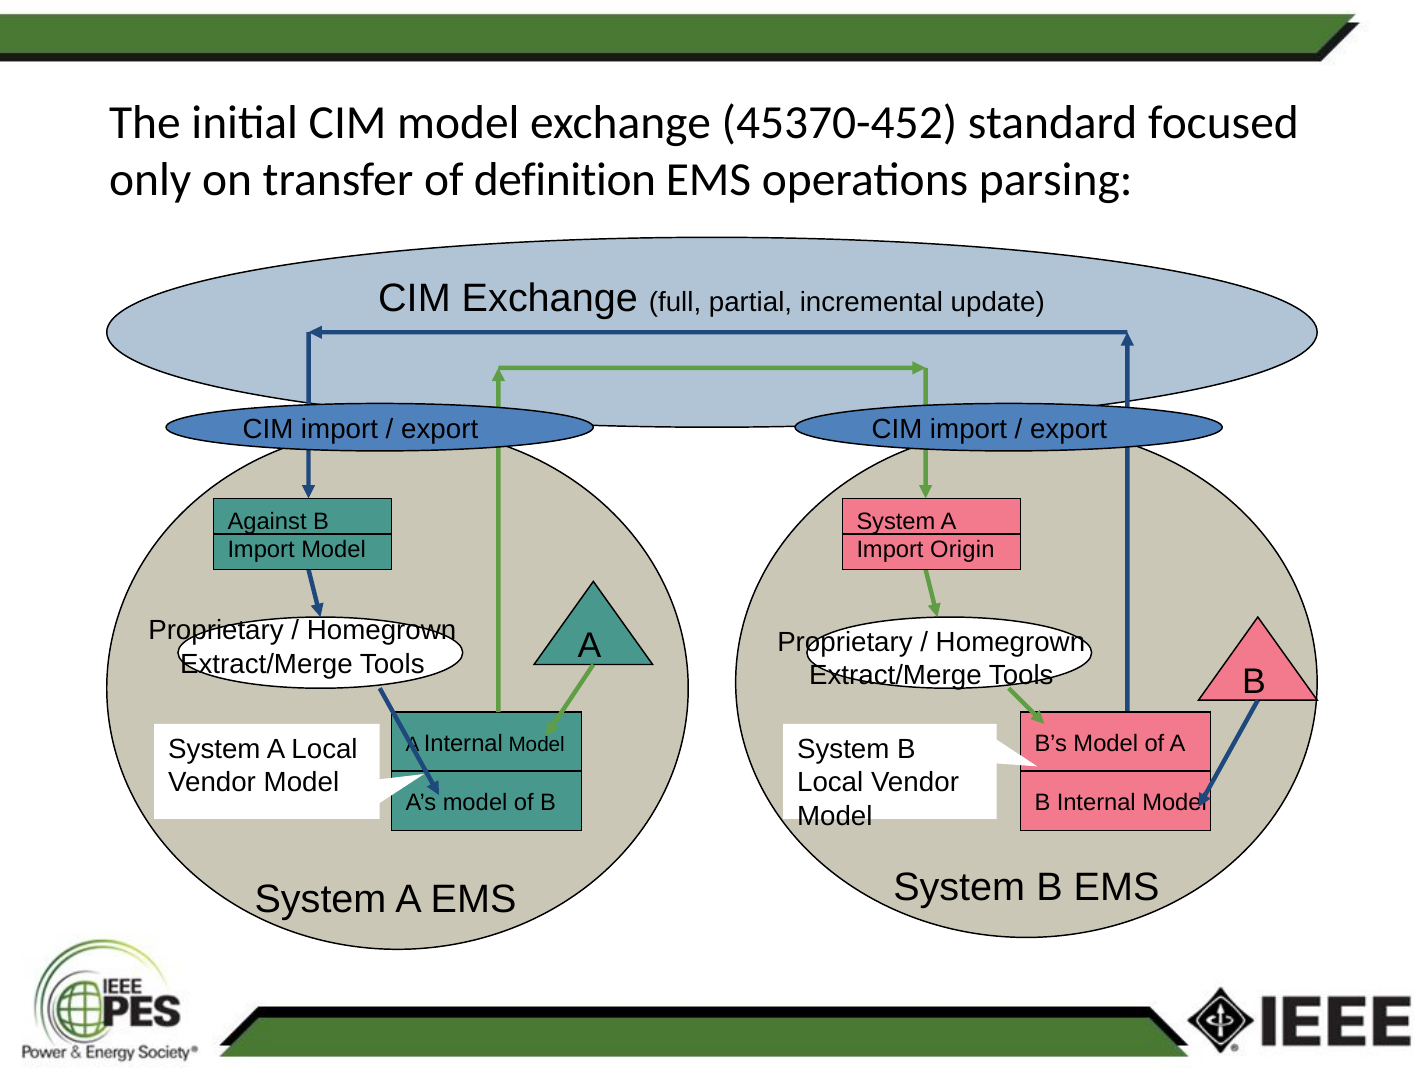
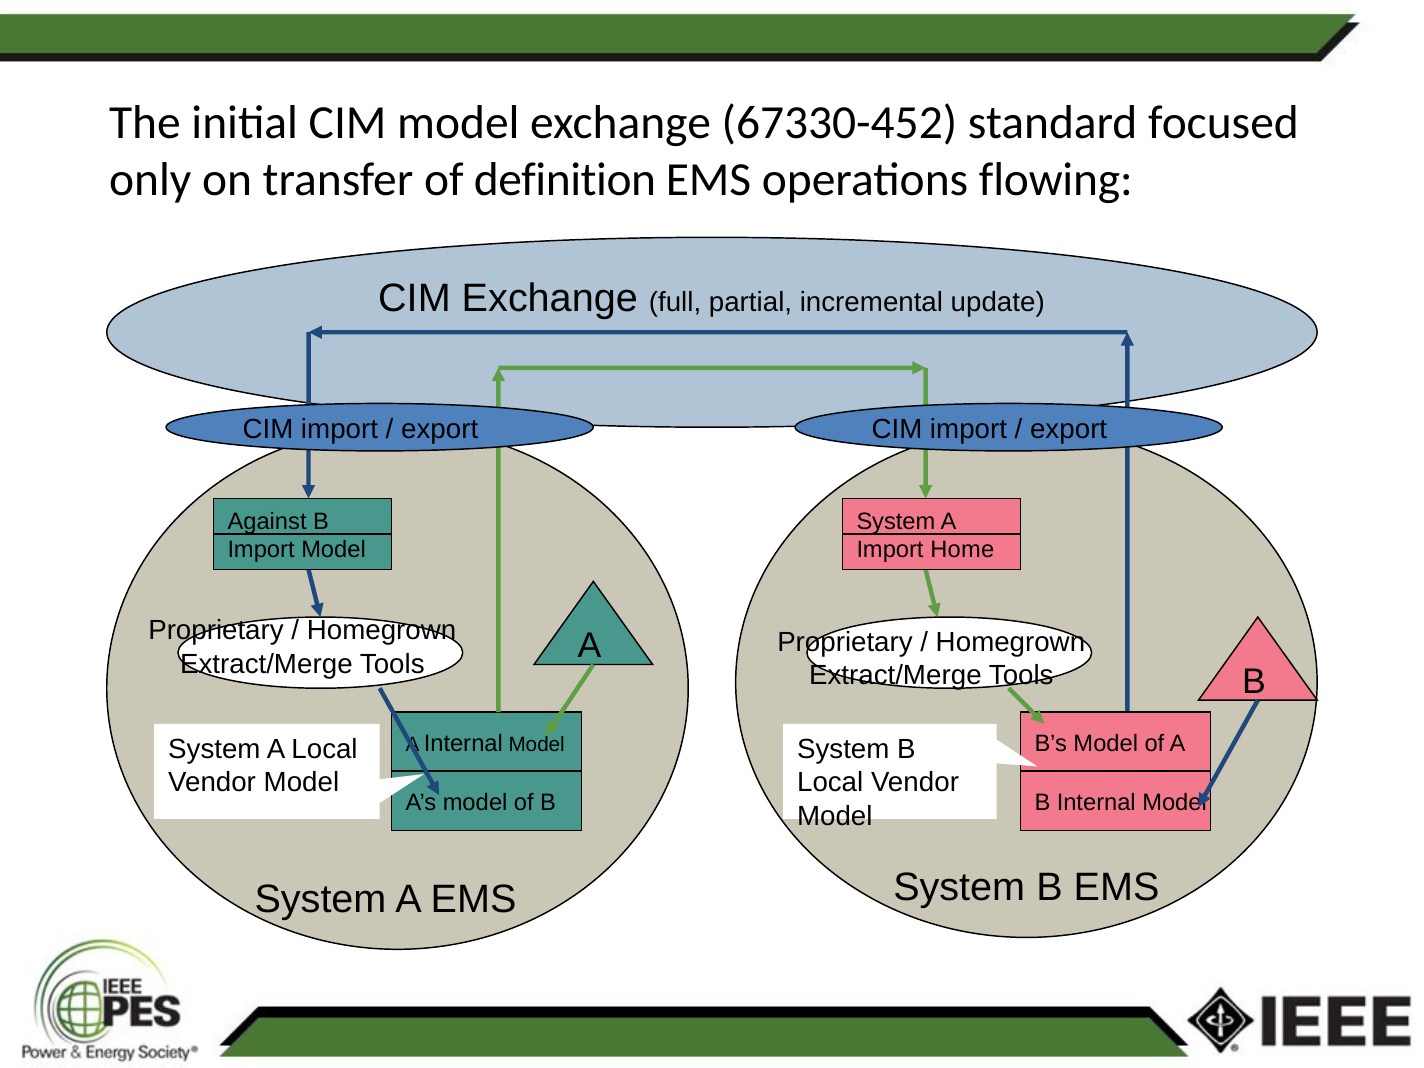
45370-452: 45370-452 -> 67330-452 (839, 123)
parsing: parsing -> flowing (1056, 180)
Origin: Origin -> Home (962, 550)
